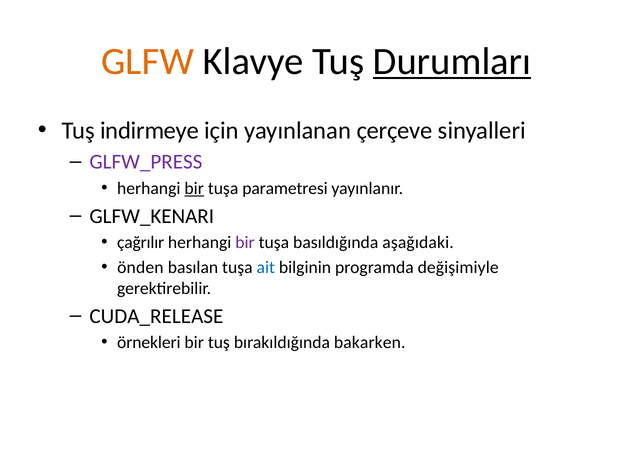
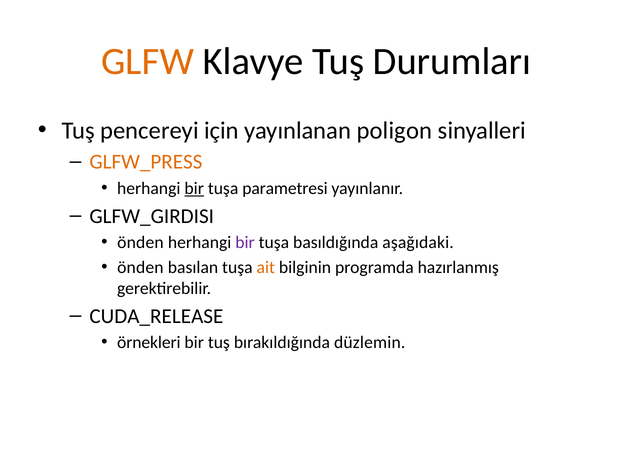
Durumları underline: present -> none (452, 61)
indirmeye: indirmeye -> pencereyi (149, 130)
çerçeve: çerçeve -> poligon (394, 130)
GLFW_PRESS colour: purple -> orange (146, 162)
GLFW_KENARI: GLFW_KENARI -> GLFW_GIRDISI (152, 216)
çağrılır: çağrılır -> önden (140, 242)
ait colour: blue -> orange (266, 267)
değişimiyle: değişimiyle -> hazırlanmış (458, 267)
bakarken: bakarken -> düzlemin (370, 342)
